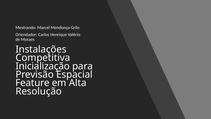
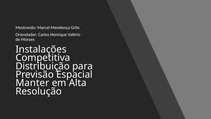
Inicialização: Inicialização -> Distribuição (43, 66)
Feature: Feature -> Manter (32, 83)
